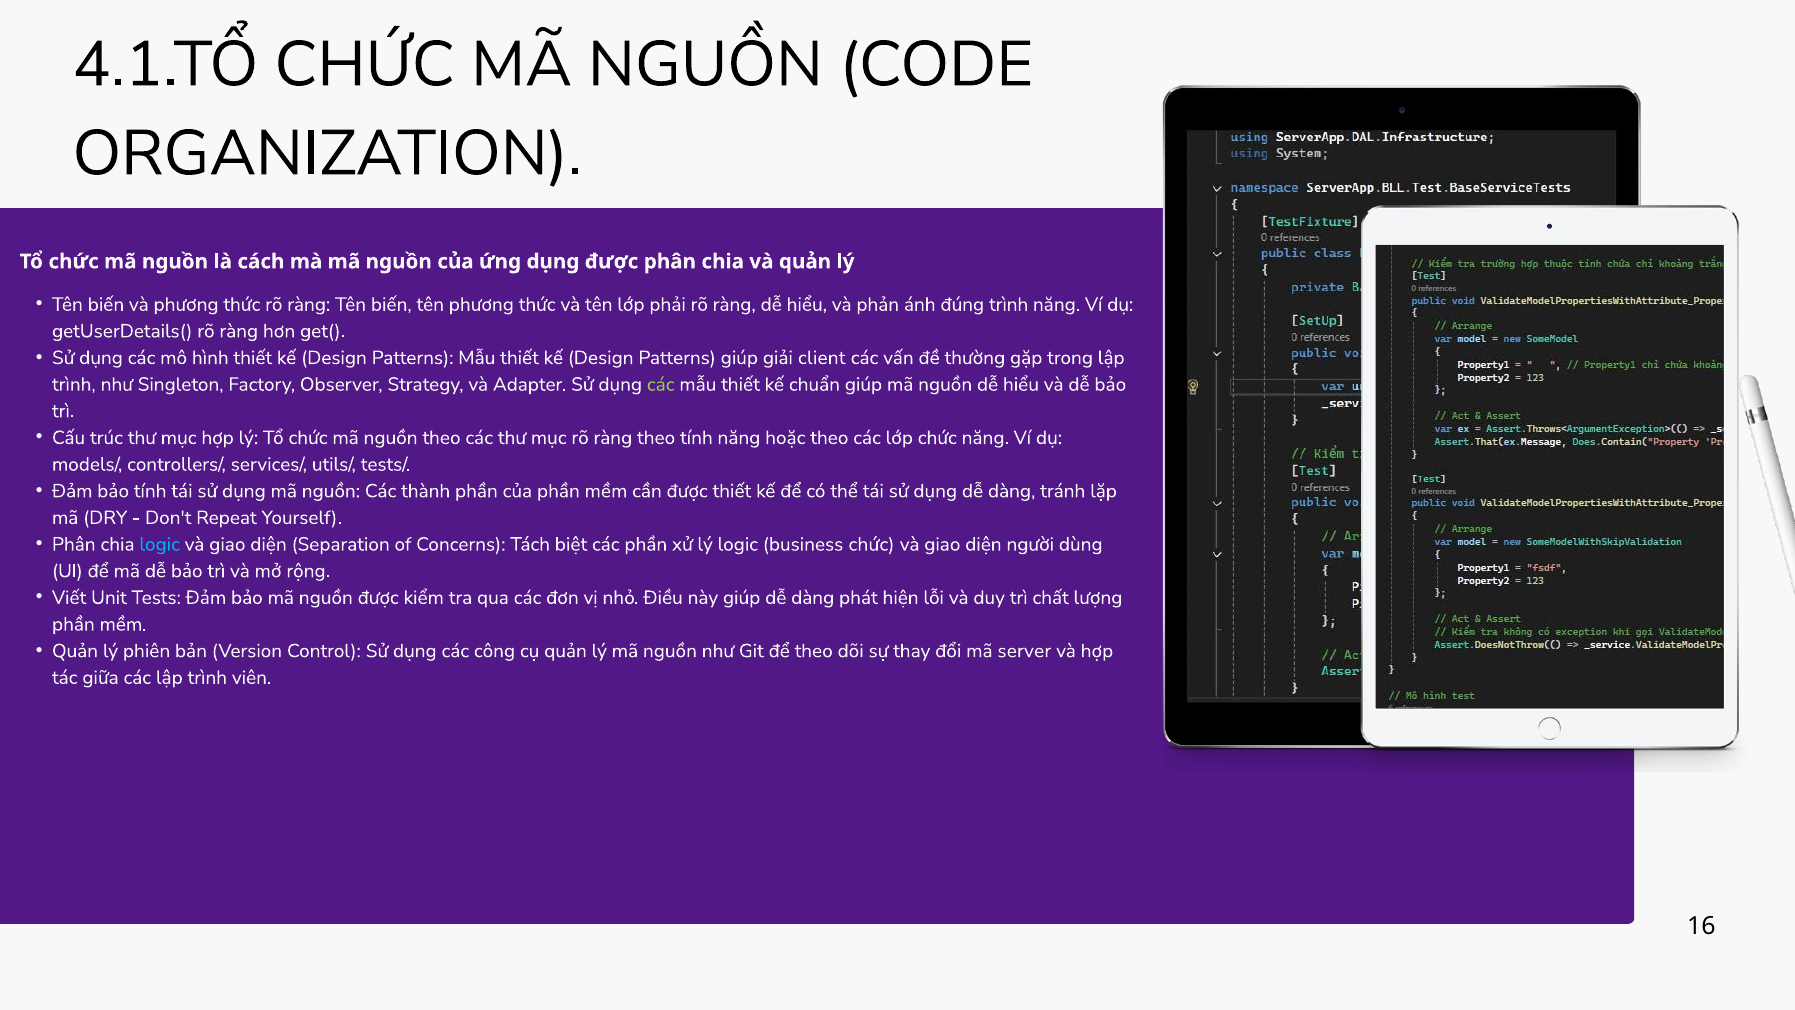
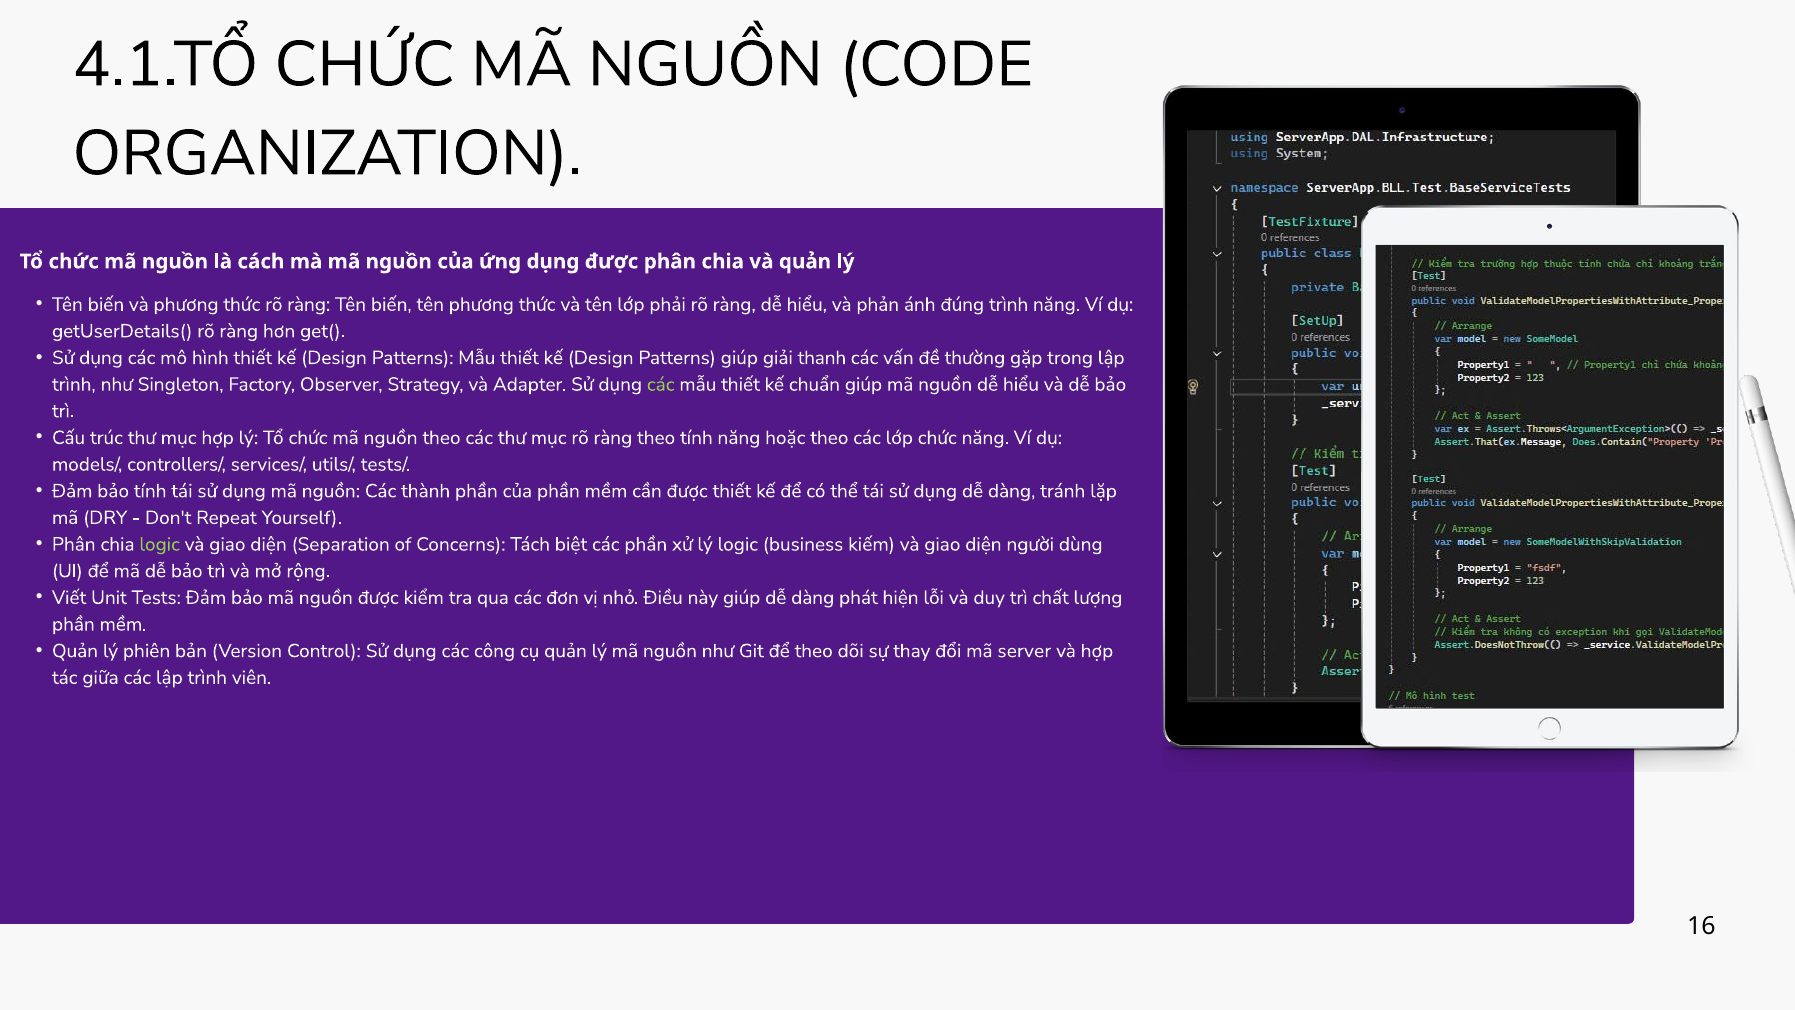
client: client -> thanh (822, 358)
logic colour: light blue -> light green (160, 544)
business chức: chức -> kiếm (872, 544)
